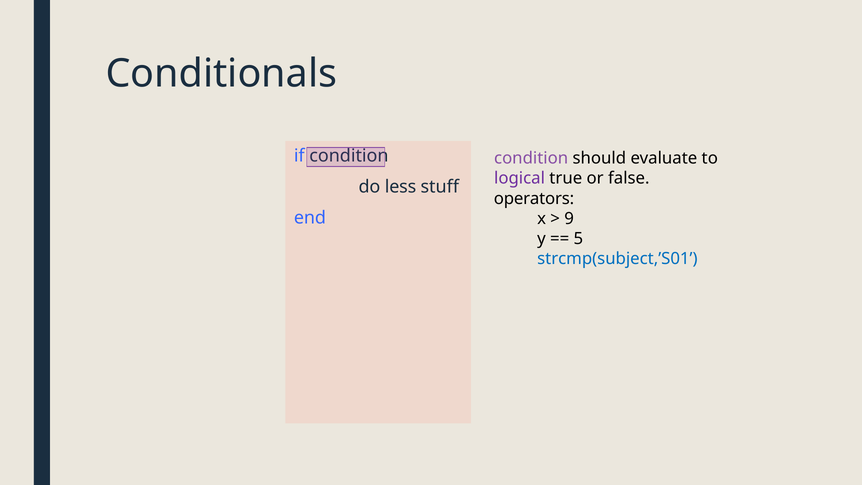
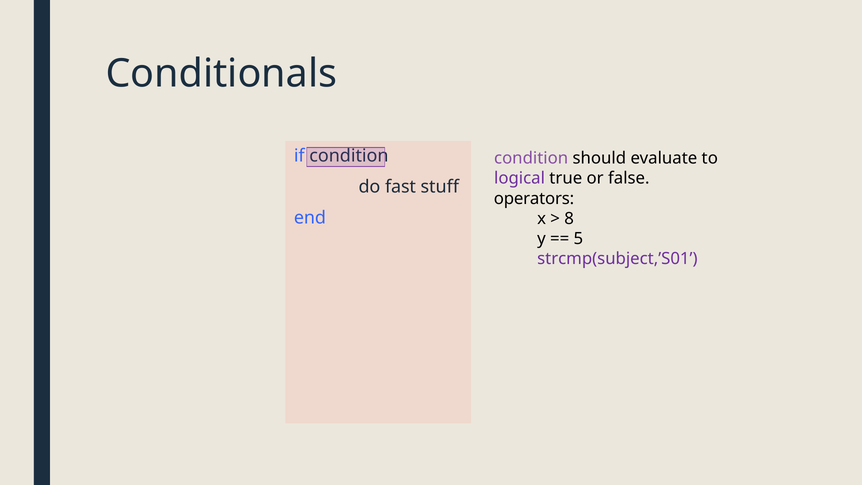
less: less -> fast (401, 187)
9: 9 -> 8 (569, 219)
strcmp(subject,’S01 colour: blue -> purple (617, 259)
